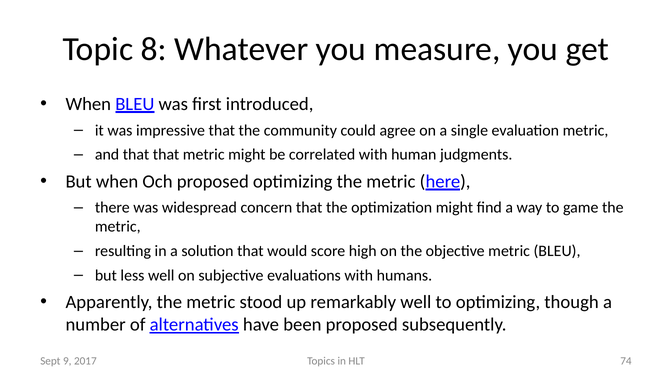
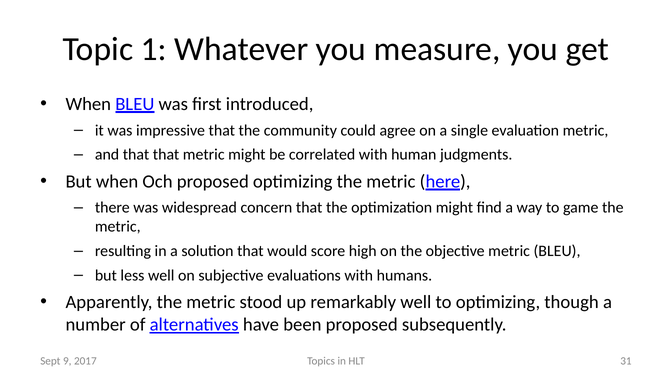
8: 8 -> 1 (154, 49)
74: 74 -> 31 (626, 361)
